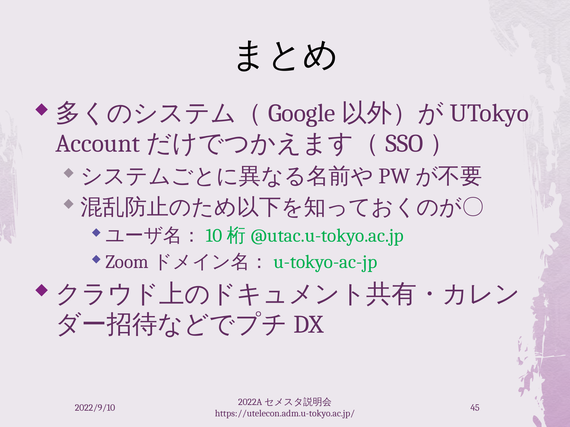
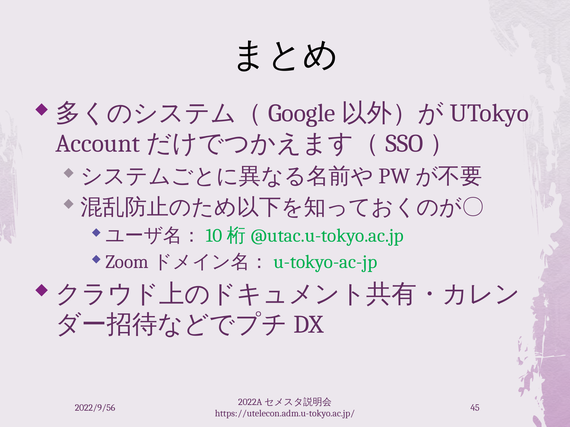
2022/9/10: 2022/9/10 -> 2022/9/56 (95, 408)
